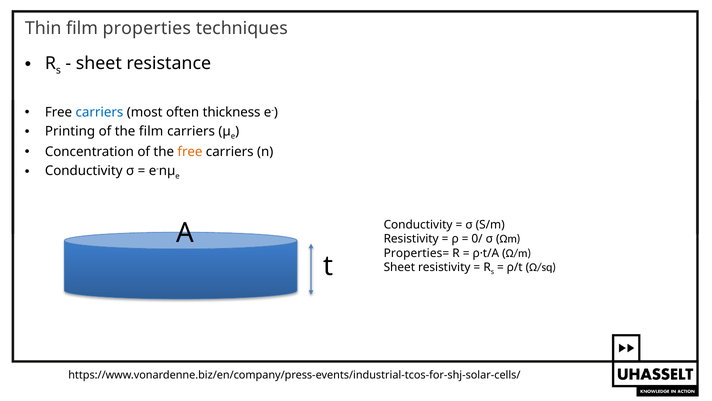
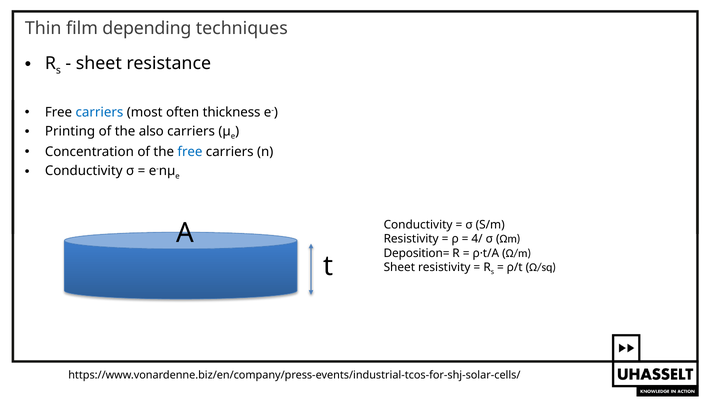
properties: properties -> depending (147, 28)
the film: film -> also (151, 131)
free colour: orange -> blue (190, 152)
0/: 0/ -> 4/ (477, 239)
Properties=: Properties= -> Deposition= (417, 253)
